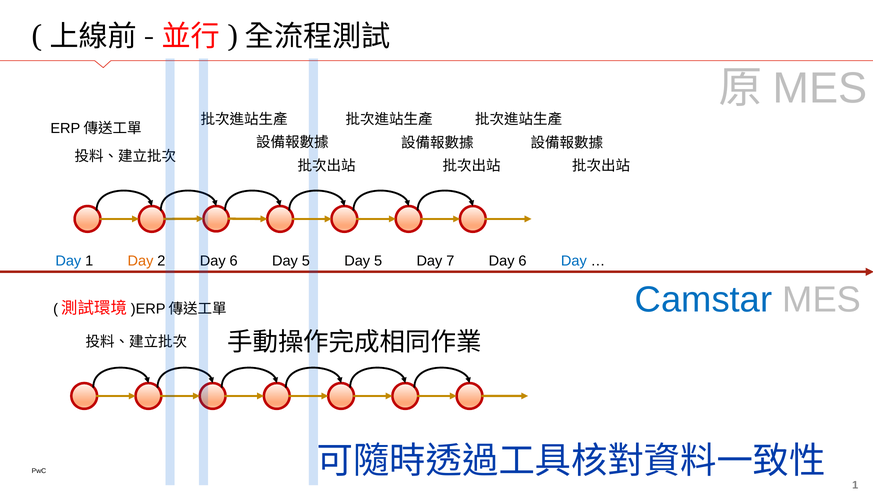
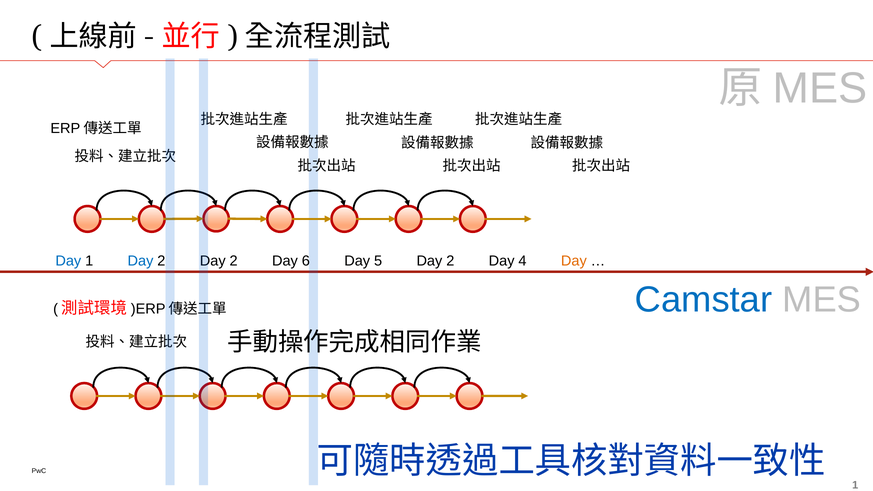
Day colour: orange -> blue (141, 261)
6: 6 -> 2 (234, 261)
5: 5 -> 6 (306, 261)
7: 7 -> 2 (450, 261)
6: 6 -> 4 (523, 261)
Day colour: blue -> orange (574, 261)
